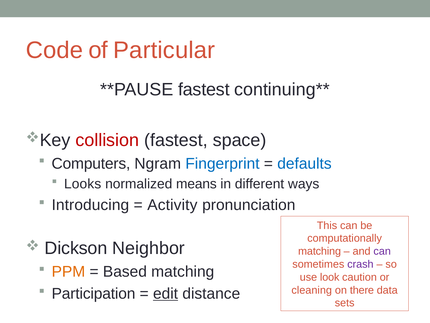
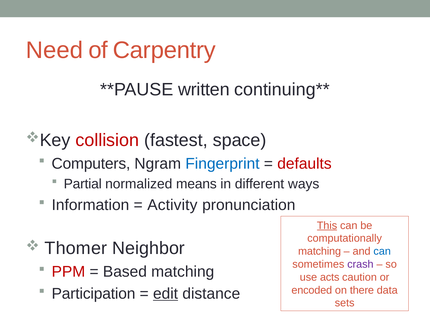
Code: Code -> Need (54, 50)
Particular: Particular -> Carpentry (164, 50)
fastest: fastest -> written (204, 89)
defaults colour: blue -> red (304, 163)
Looks: Looks -> Partial (83, 184)
Introducing: Introducing -> Information (90, 205)
This underline: none -> present (327, 225)
Dickson: Dickson -> Thomer (76, 248)
can colour: purple -> blue (382, 251)
PPM colour: orange -> red (68, 271)
look: look -> acts (330, 277)
cleaning: cleaning -> encoded (312, 290)
